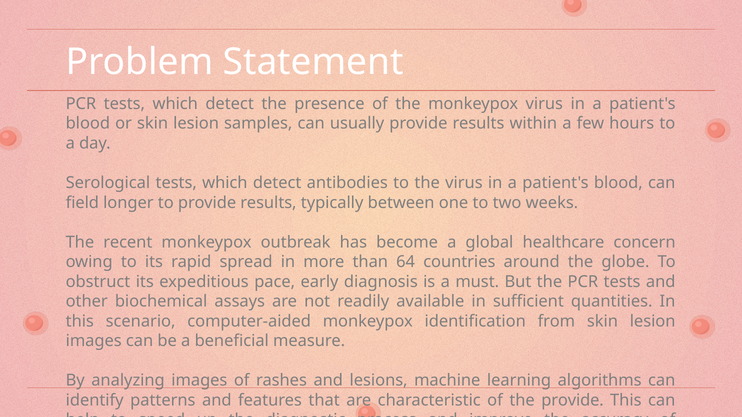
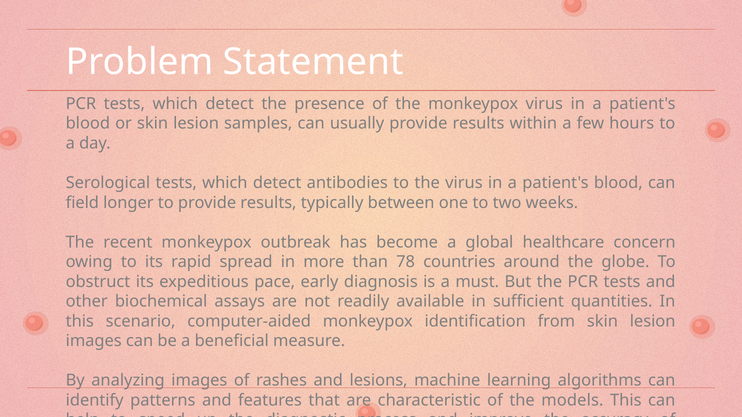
64: 64 -> 78 (406, 262)
the provide: provide -> models (572, 401)
